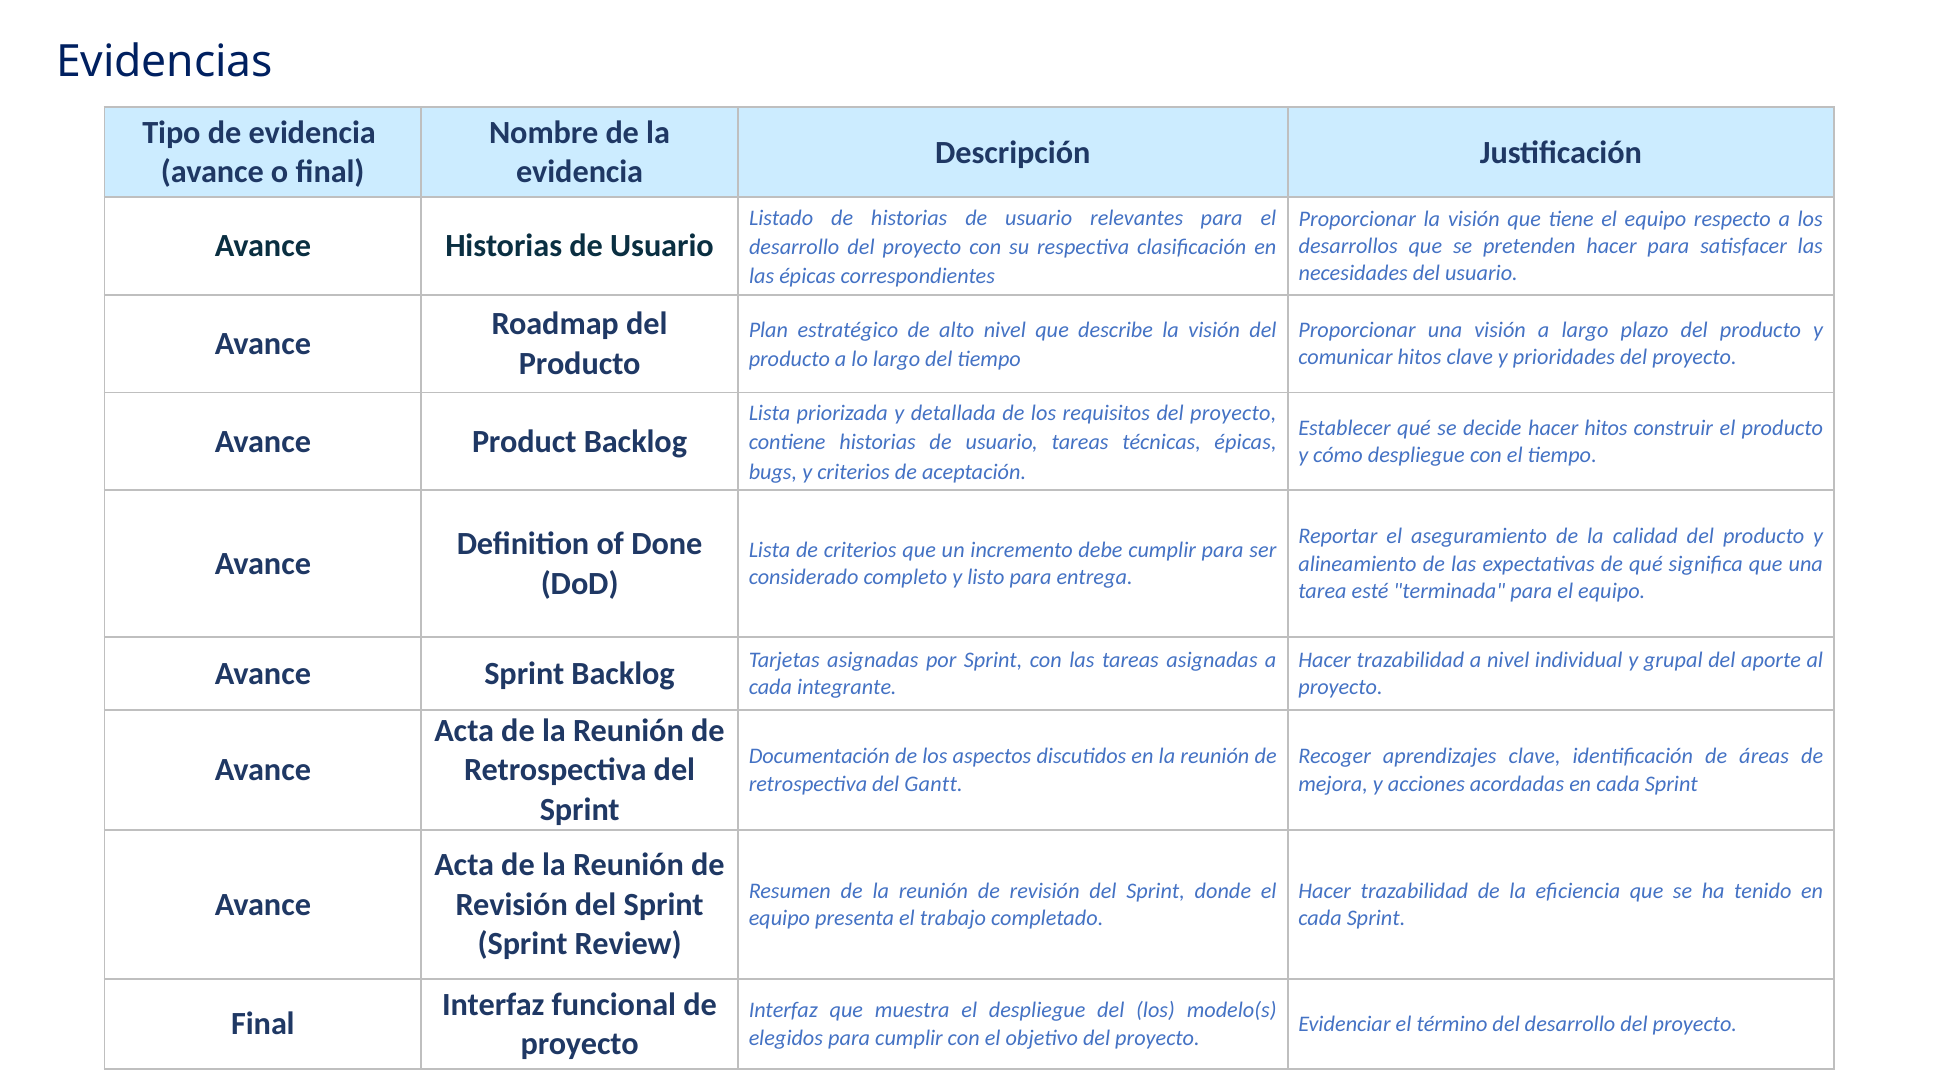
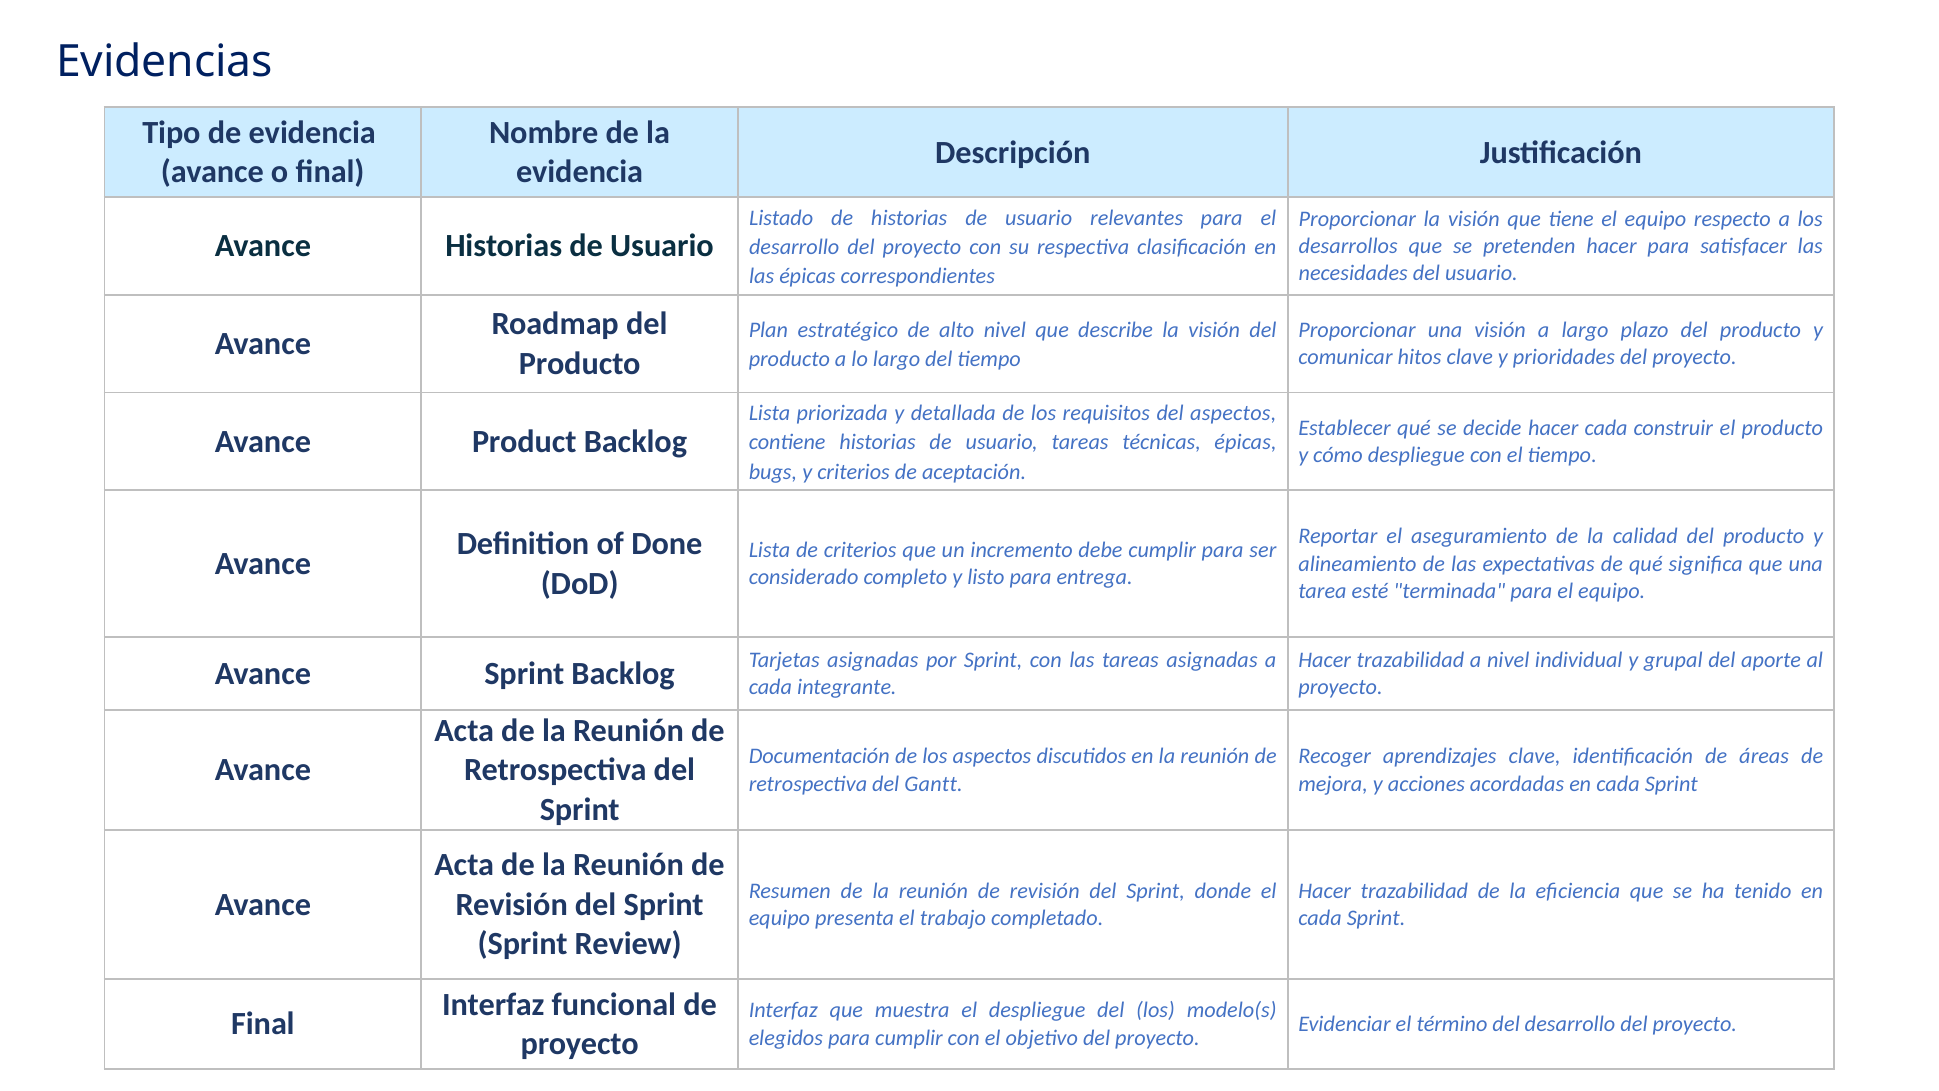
requisitos del proyecto: proyecto -> aspectos (1233, 413)
hacer hitos: hitos -> cada (1606, 428)
